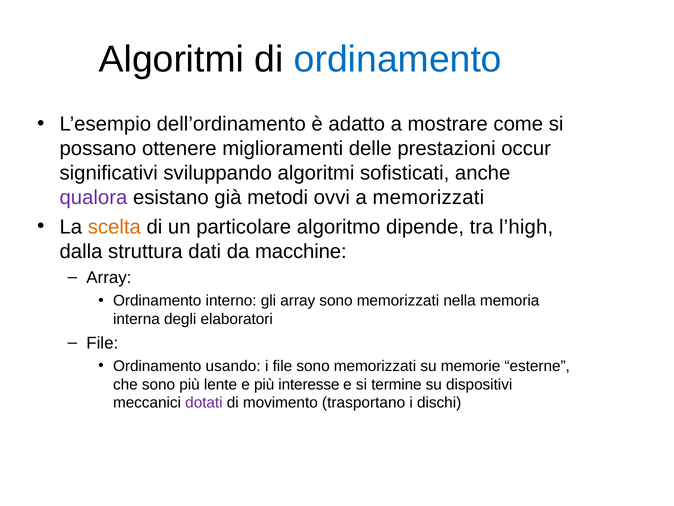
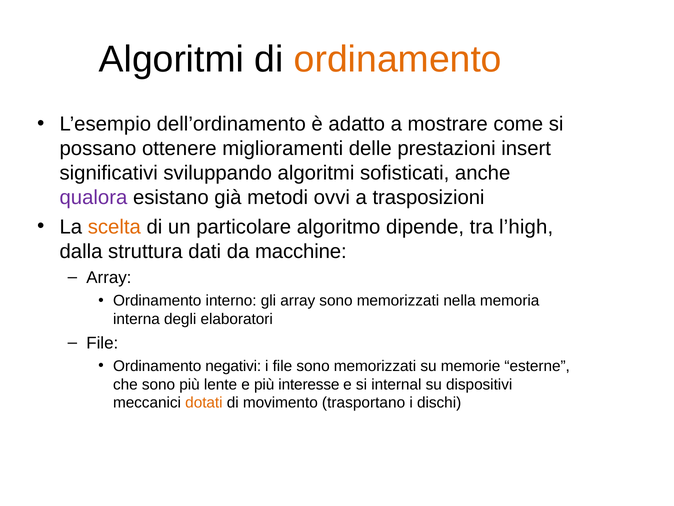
ordinamento colour: blue -> orange (398, 59)
occur: occur -> insert (526, 148)
a memorizzati: memorizzati -> trasposizioni (429, 197)
usando: usando -> negativi (233, 366)
termine: termine -> internal (396, 384)
dotati colour: purple -> orange (204, 402)
